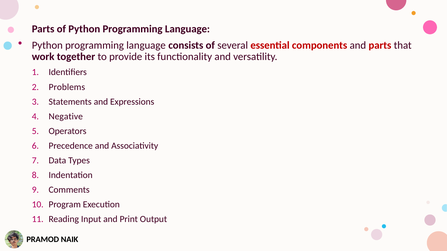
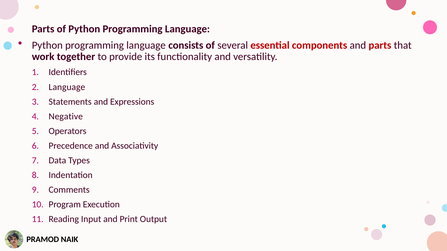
Problems: Problems -> Language (67, 87)
